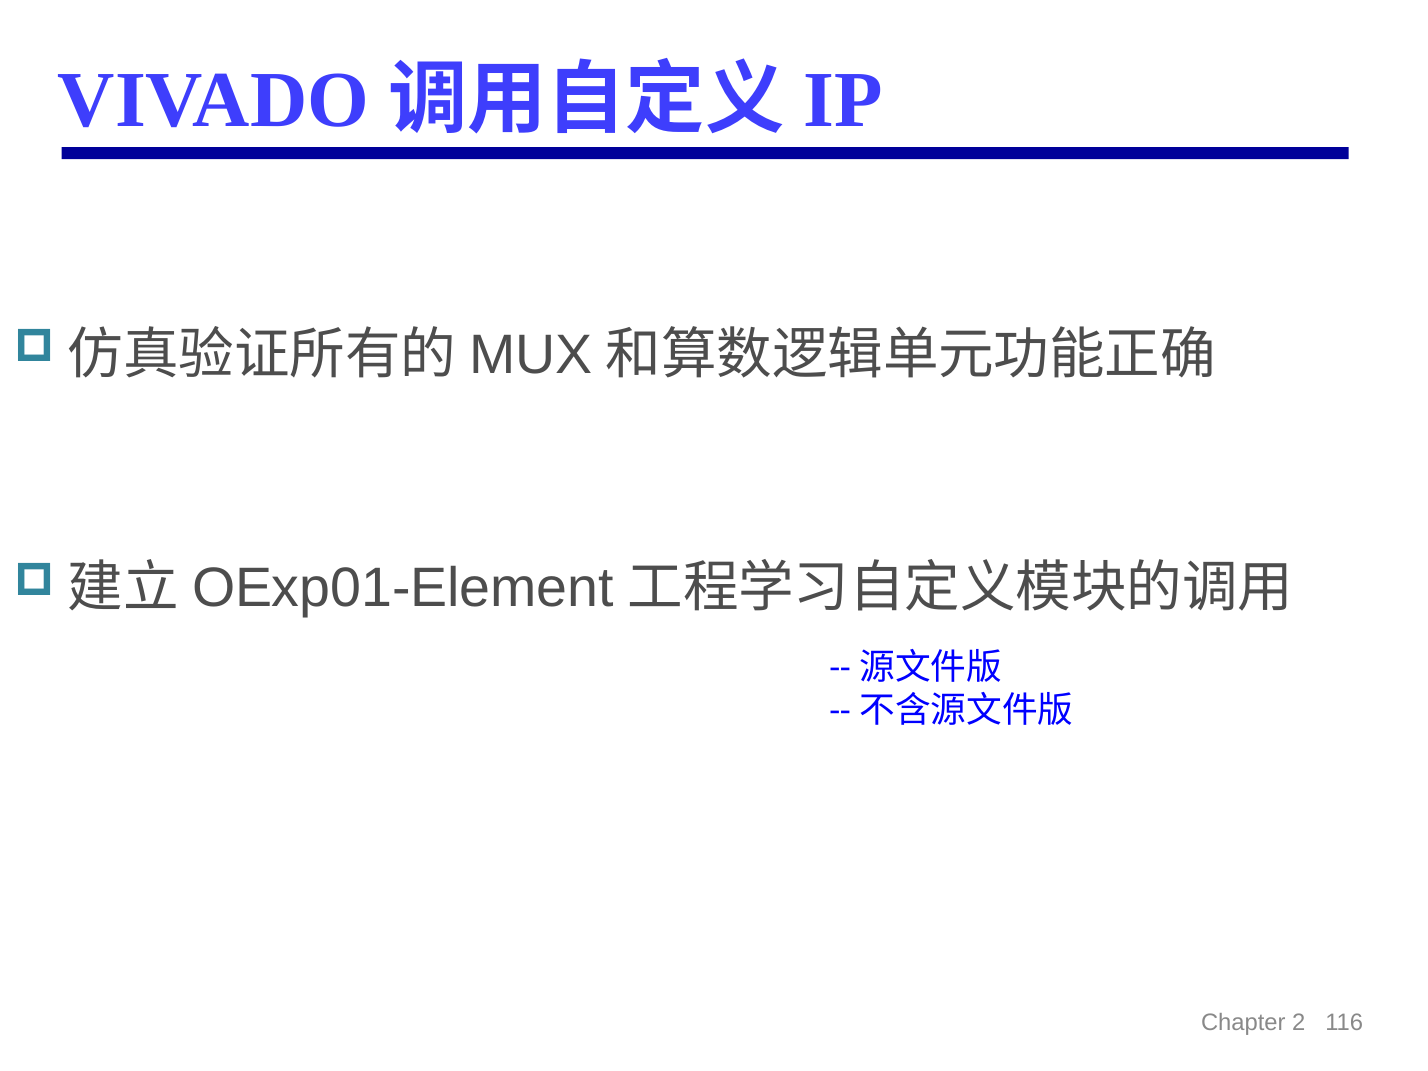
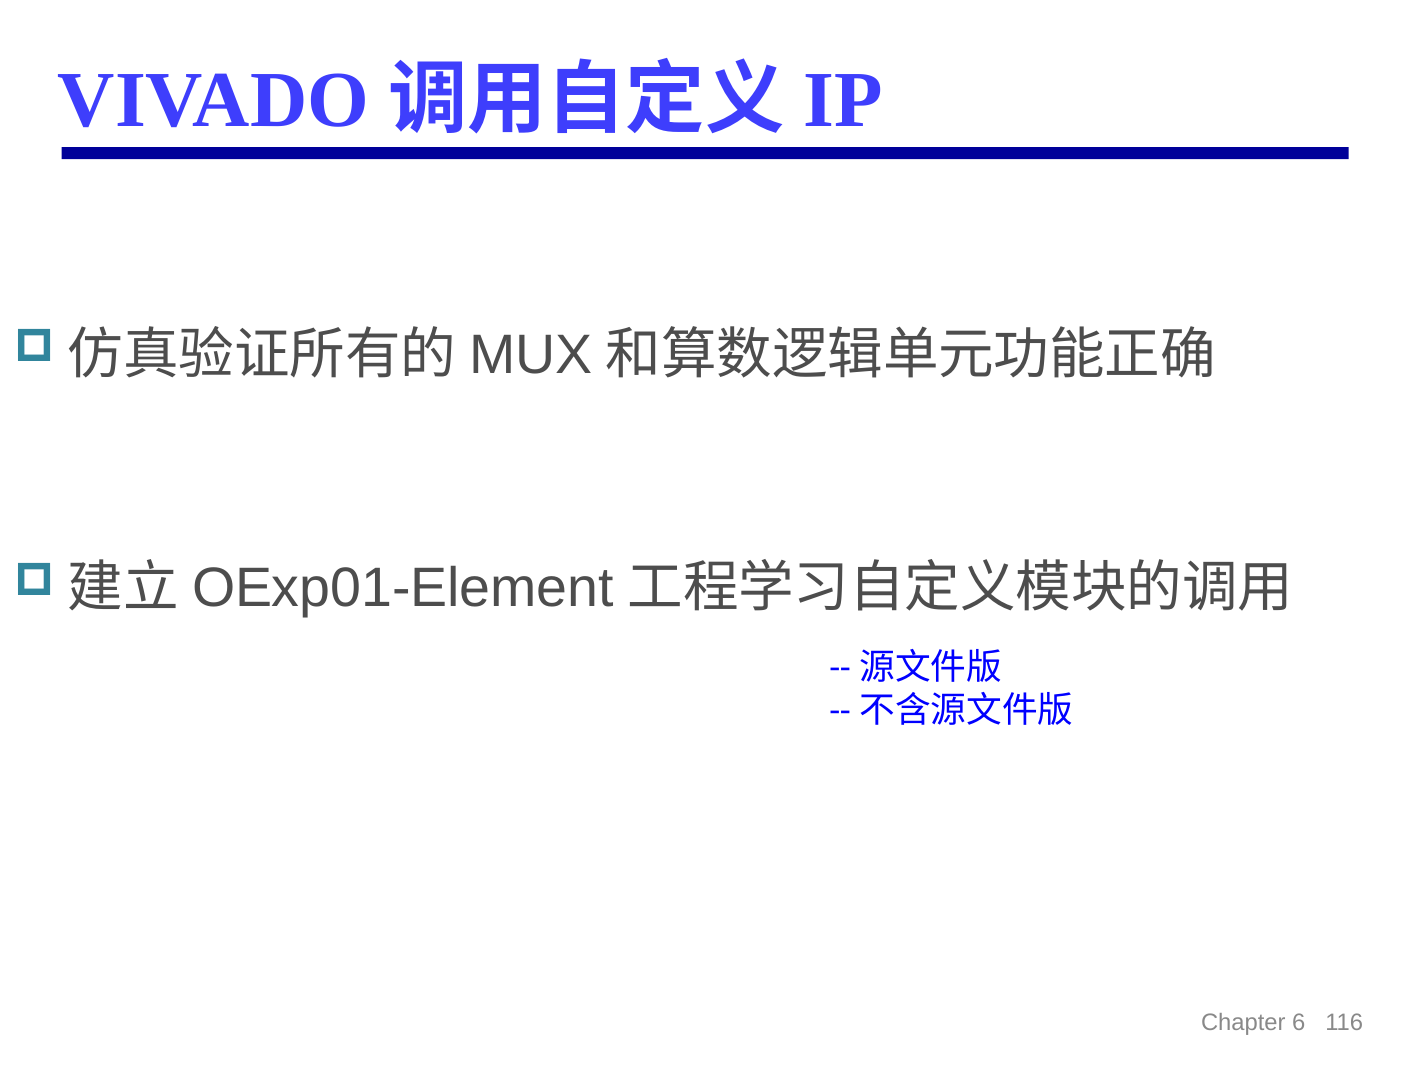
2: 2 -> 6 (1299, 1023)
